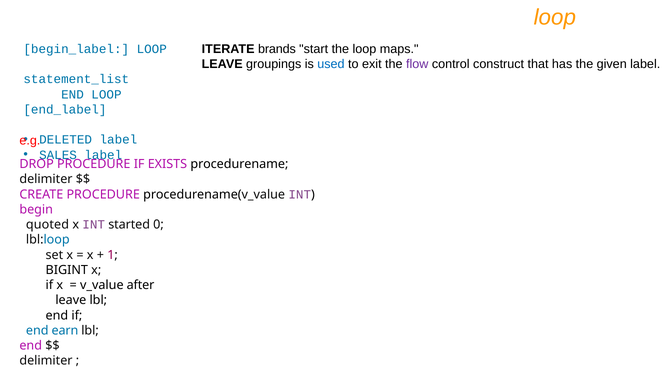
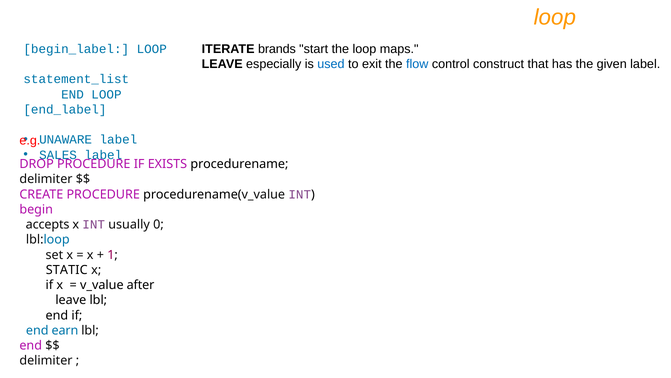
groupings: groupings -> especially (274, 64)
flow colour: purple -> blue (417, 64)
DELETED: DELETED -> UNAWARE (66, 140)
quoted: quoted -> accepts (48, 224)
started: started -> usually (129, 224)
BIGINT: BIGINT -> STATIC (67, 270)
